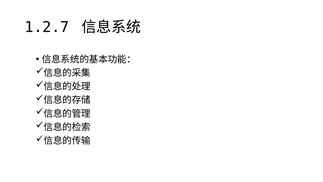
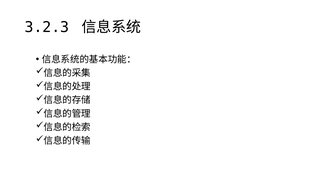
1.2.7: 1.2.7 -> 3.2.3 (47, 27)
